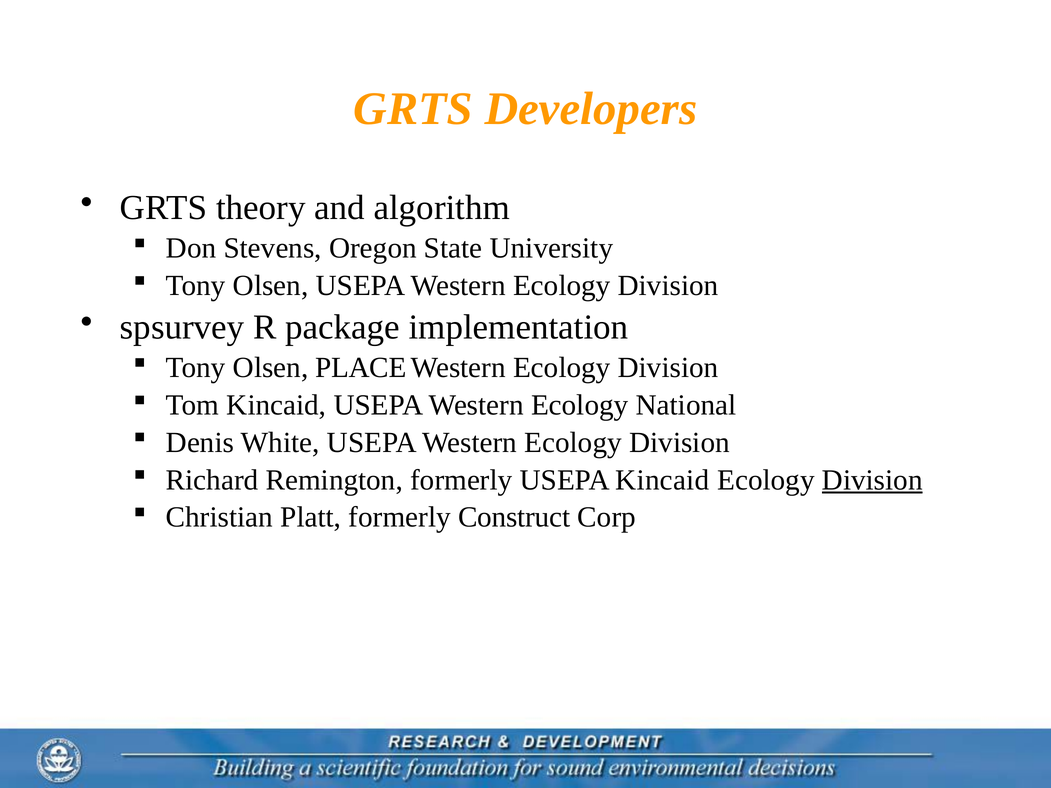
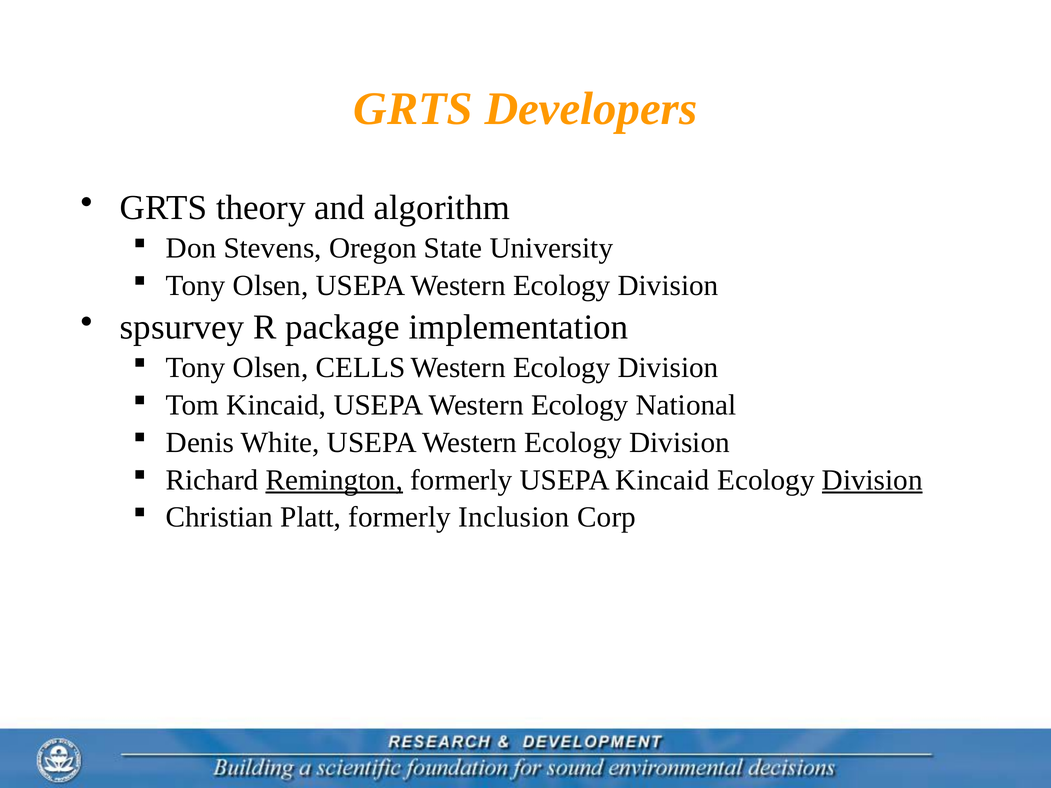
PLACE: PLACE -> CELLS (360, 368)
Remington underline: none -> present (334, 480)
Construct: Construct -> Inclusion (514, 517)
